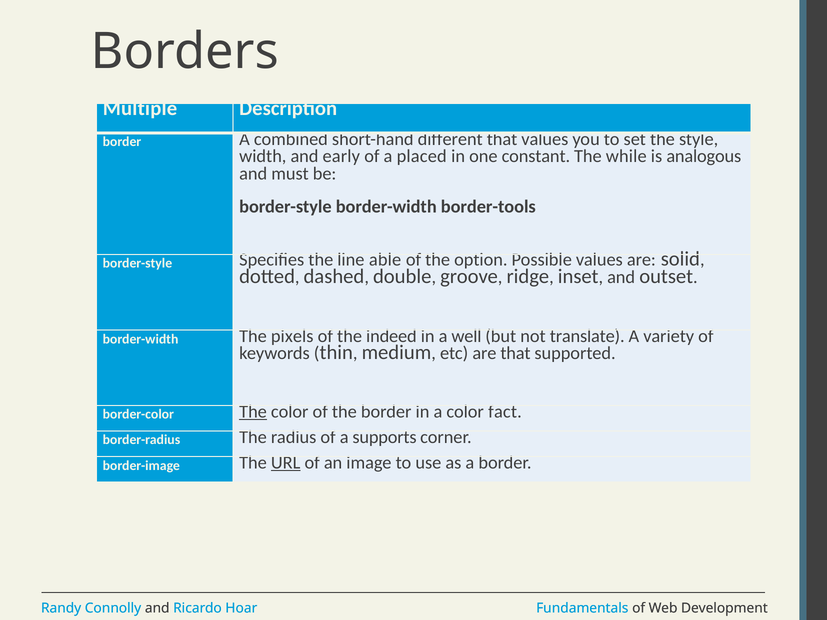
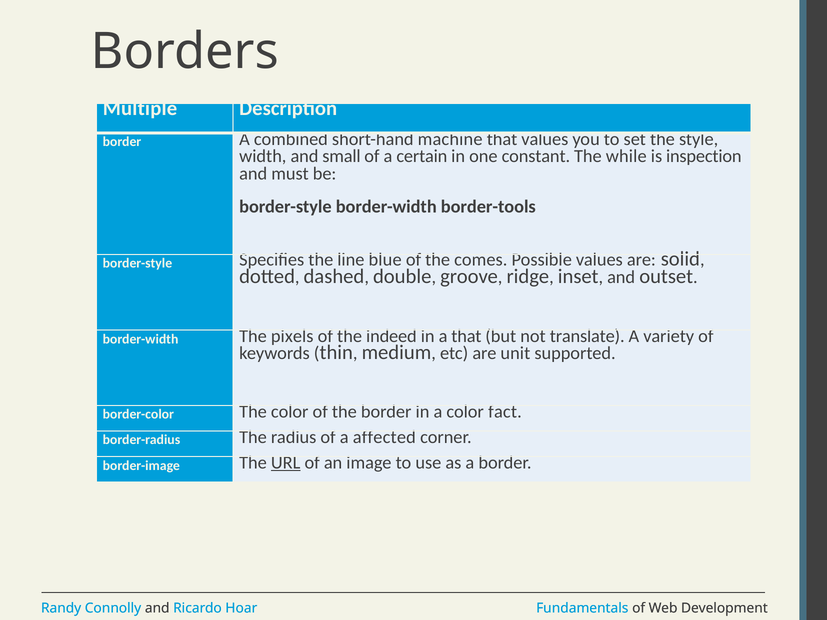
different: different -> machine (450, 139)
early: early -> small (341, 156)
placed: placed -> certain (422, 156)
analogous: analogous -> inspection (704, 156)
able: able -> blue (385, 260)
option: option -> comes (481, 260)
a well: well -> that (466, 337)
are that: that -> unit (515, 353)
The underline: present -> none (253, 412)
supports: supports -> affected (384, 437)
